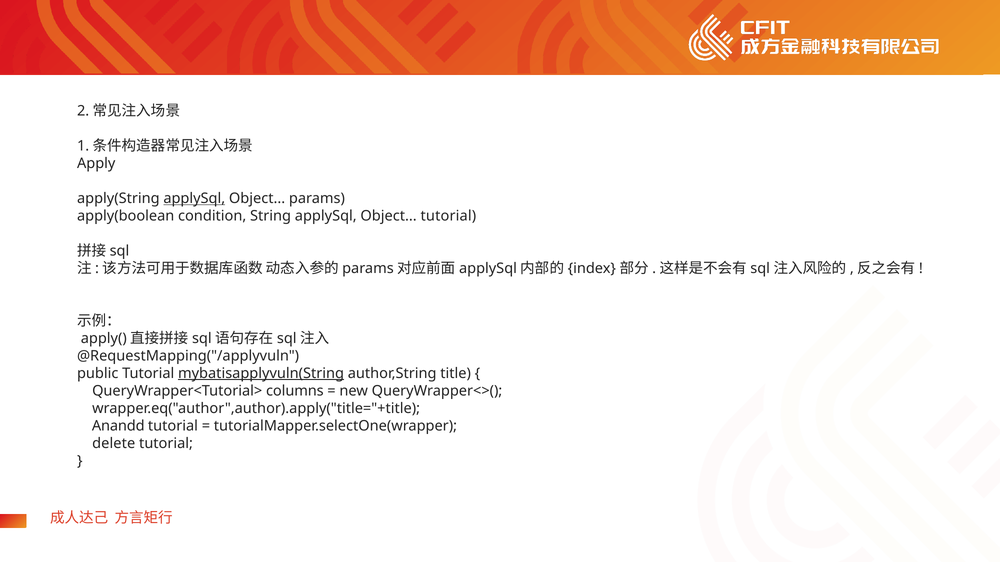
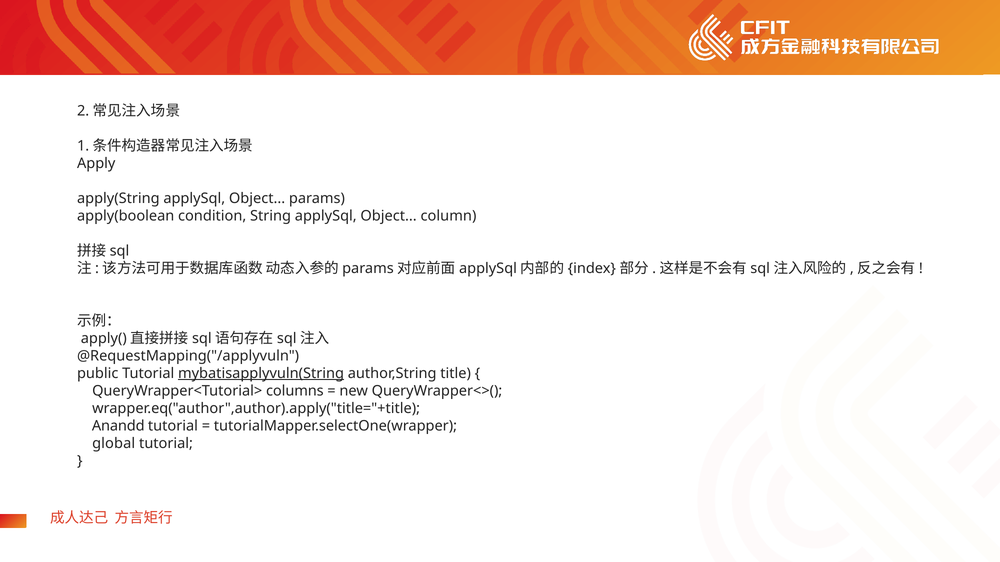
applySql underline: present -> none (194, 199)
Object tutorial: tutorial -> column (448, 216)
delete: delete -> global (114, 444)
